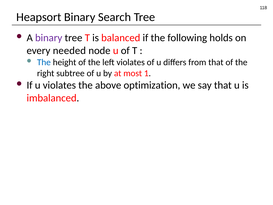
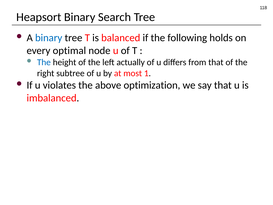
binary colour: purple -> blue (49, 38)
needed: needed -> optimal (69, 51)
left violates: violates -> actually (131, 62)
